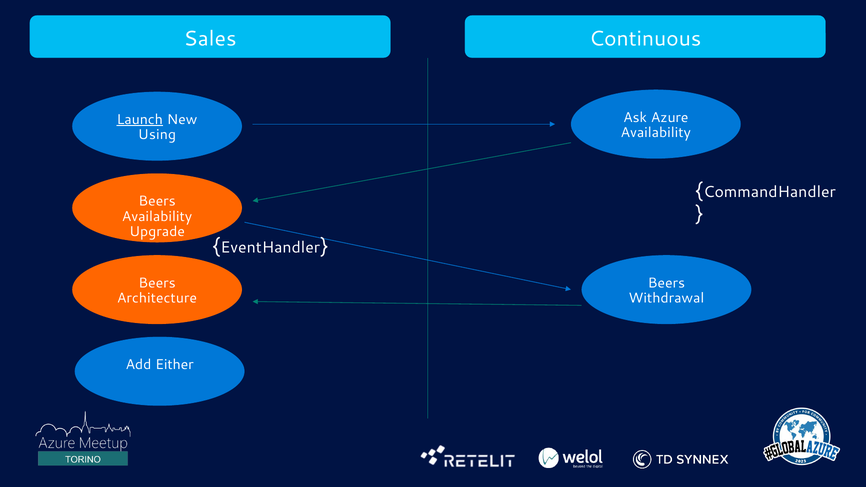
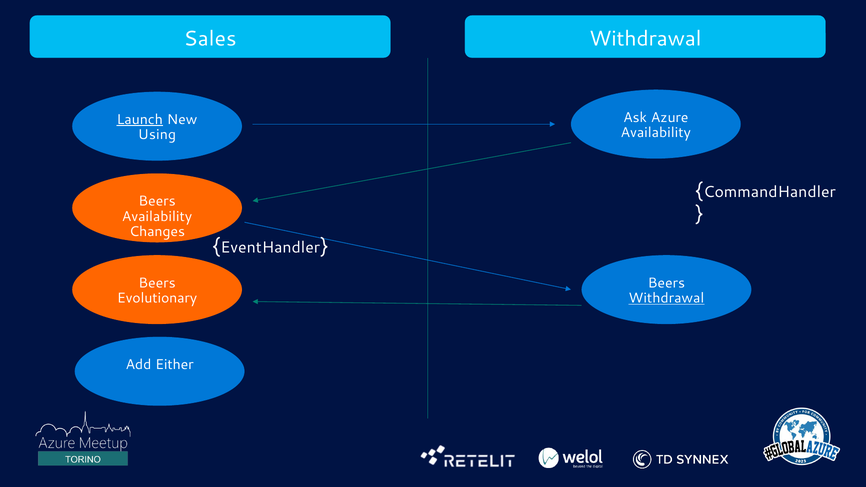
Sales Continuous: Continuous -> Withdrawal (645, 39)
Upgrade: Upgrade -> Changes (157, 232)
Architecture: Architecture -> Evolutionary (157, 298)
Withdrawal underline: none -> present (666, 298)
